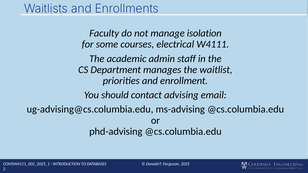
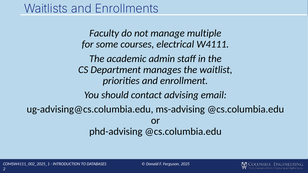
isolation: isolation -> multiple (204, 33)
